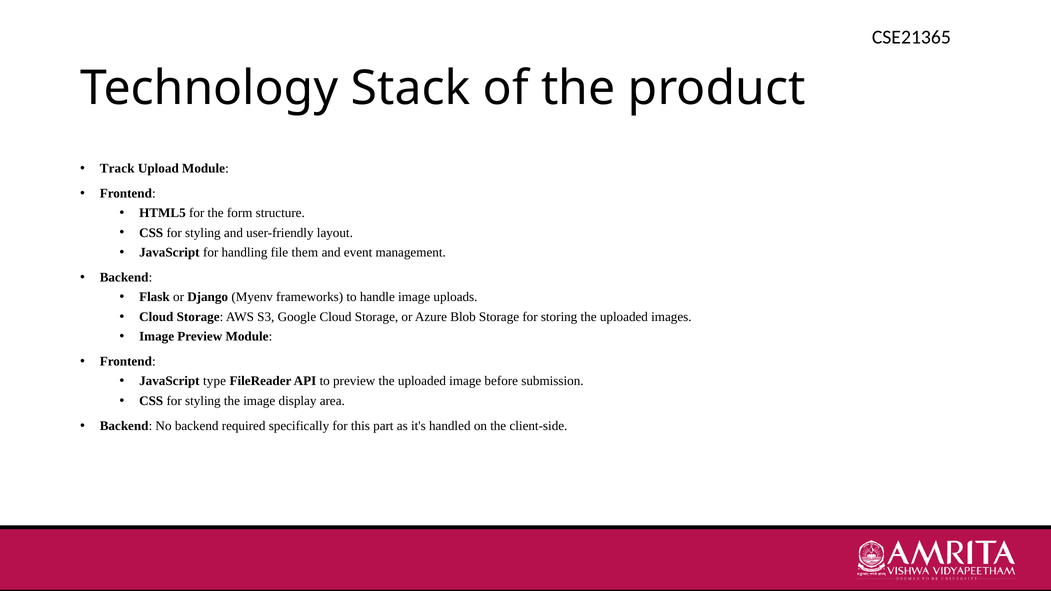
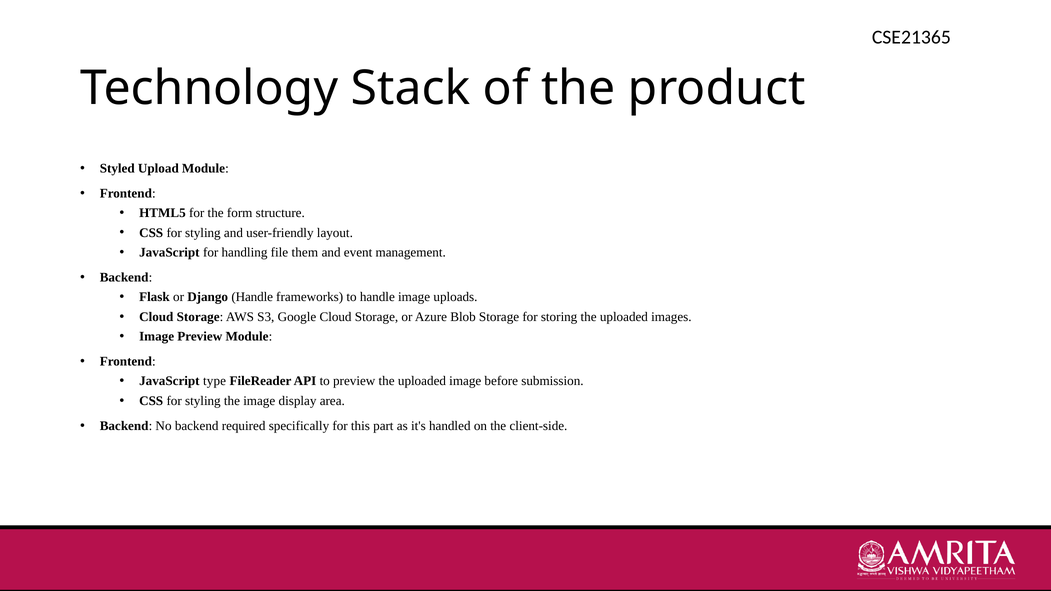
Track: Track -> Styled (117, 168)
Django Myenv: Myenv -> Handle (252, 297)
